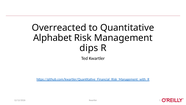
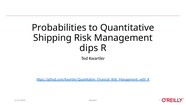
Overreacted: Overreacted -> Probabilities (59, 28)
Alphabet: Alphabet -> Shipping (52, 38)
